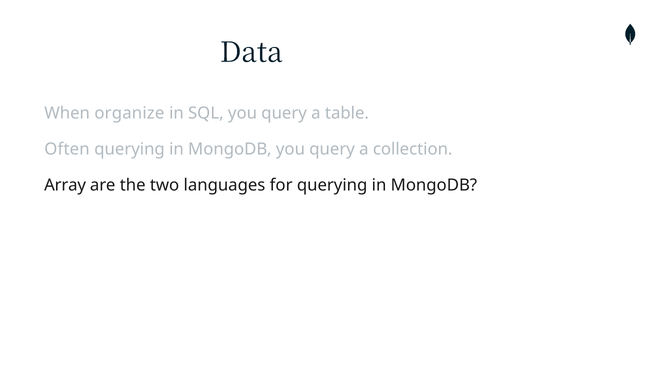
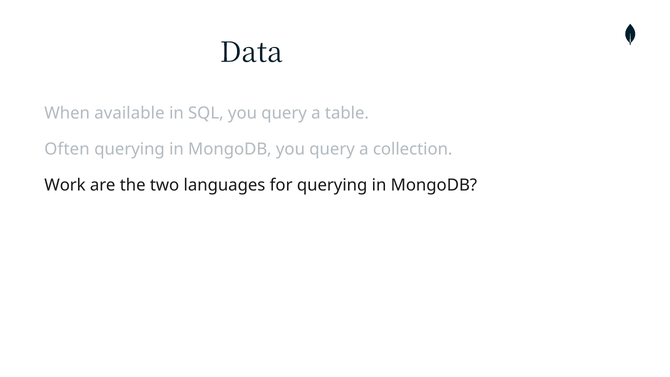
organize: organize -> available (129, 113)
Array: Array -> Work (65, 185)
